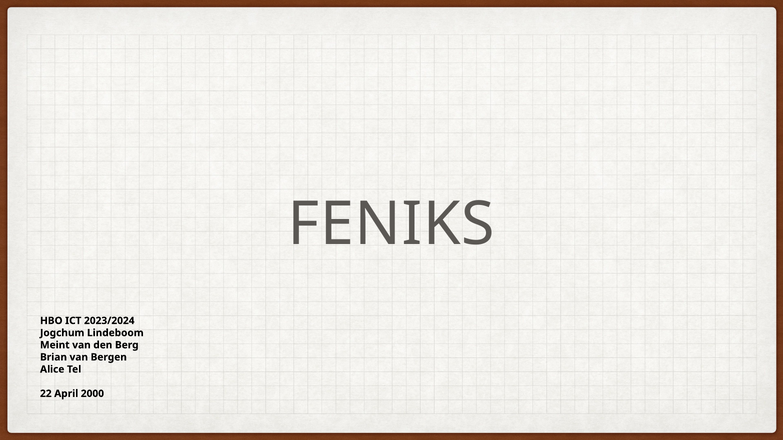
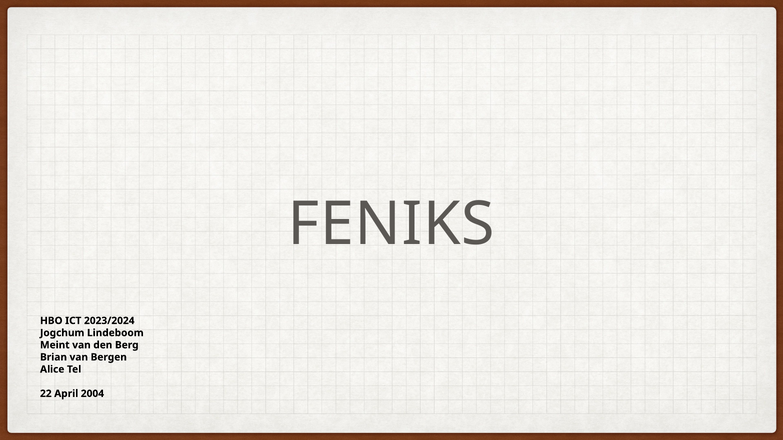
2000: 2000 -> 2004 (92, 394)
